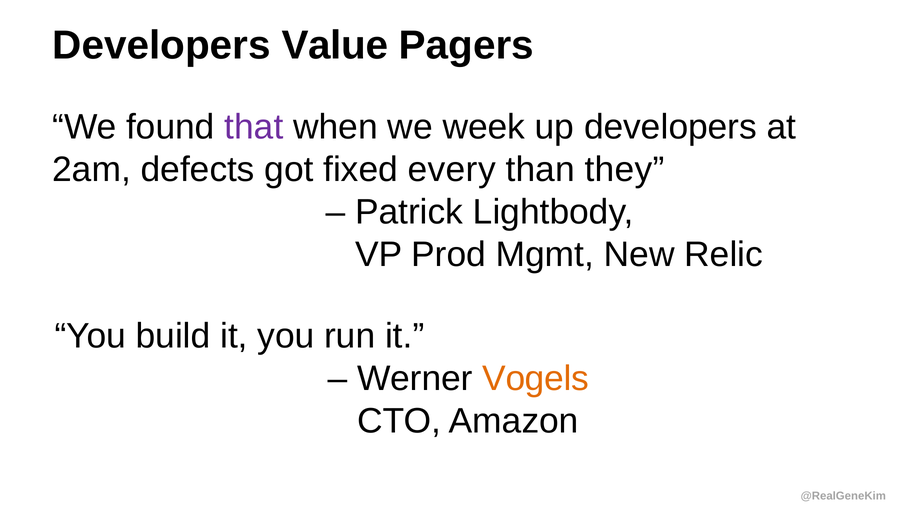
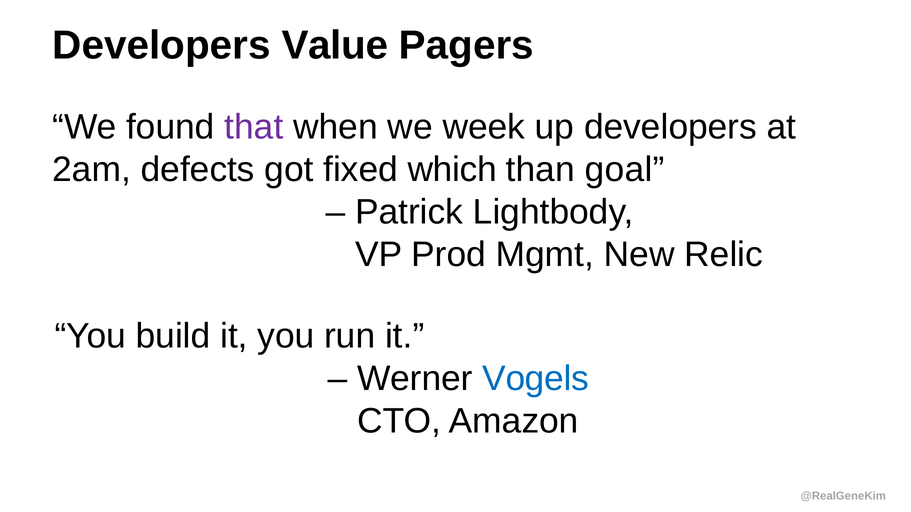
every: every -> which (452, 170)
they: they -> goal (625, 170)
Vogels colour: orange -> blue (536, 379)
